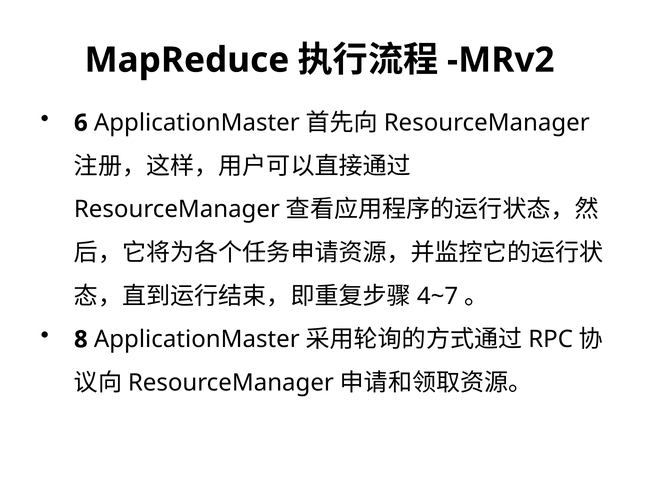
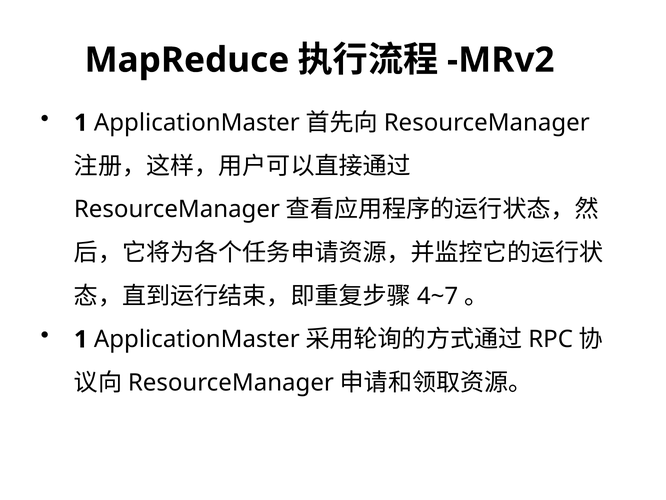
6: 6 -> 1 (81, 123)
8: 8 -> 1 (81, 339)
